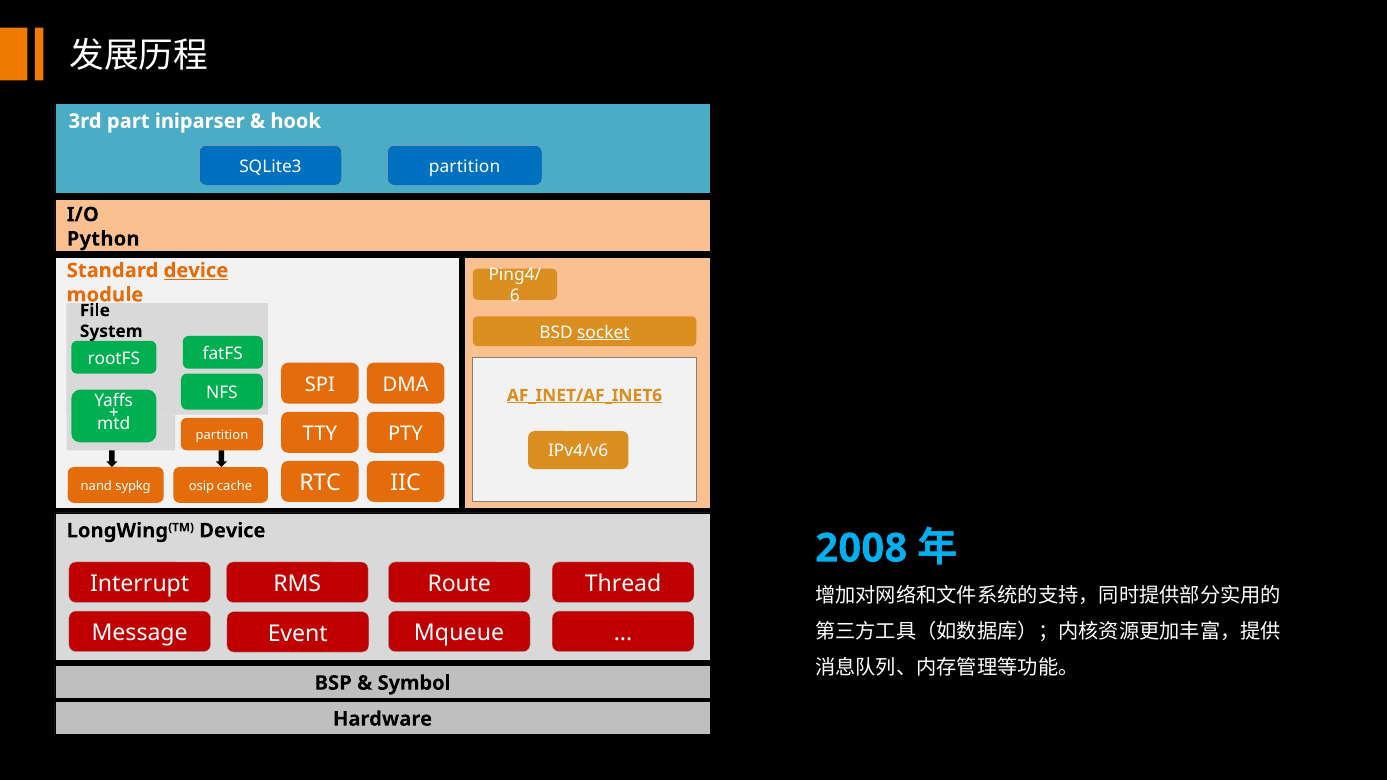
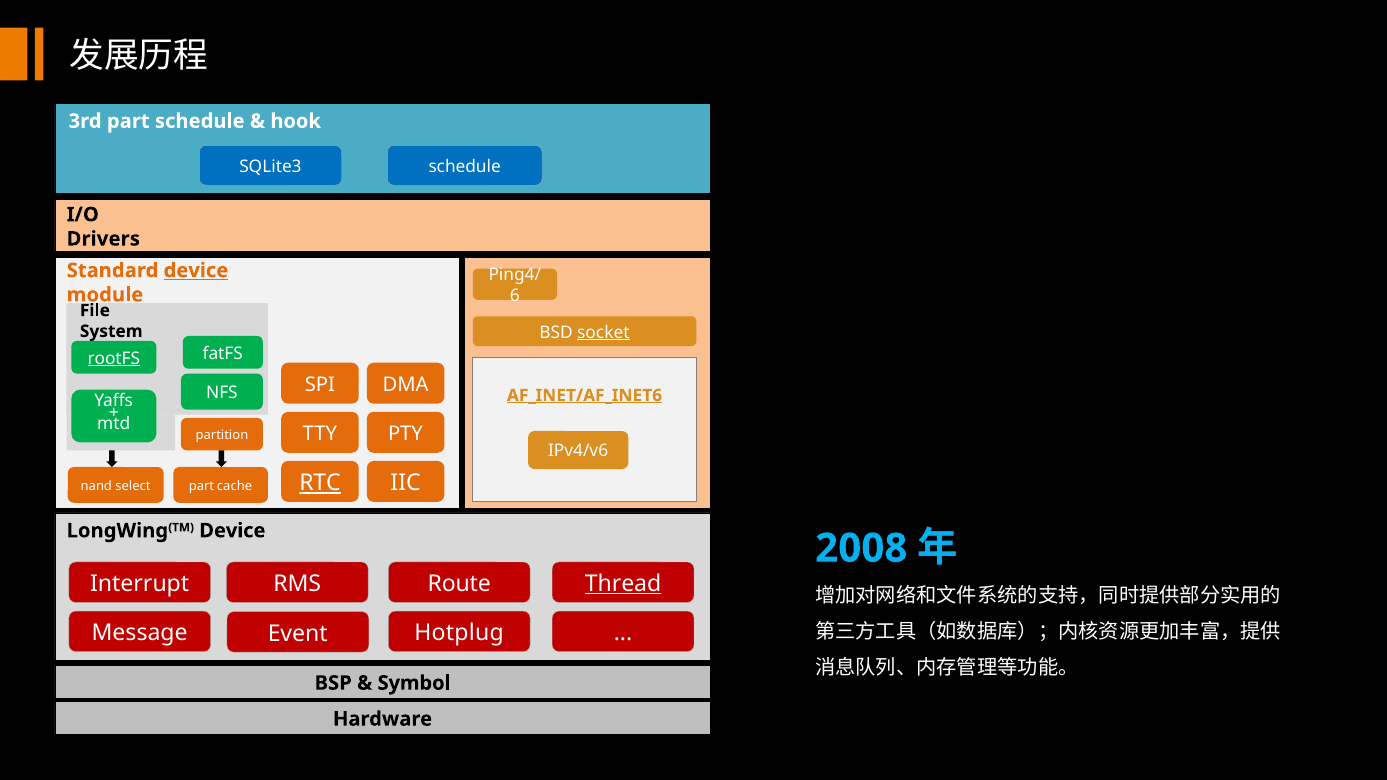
part iniparser: iniparser -> schedule (200, 121)
SQLite3 partition: partition -> schedule (465, 167)
Python: Python -> Drivers (103, 239)
rootFS underline: none -> present (114, 358)
RTC underline: none -> present (320, 483)
sypkg: sypkg -> select (133, 486)
osip: osip -> part (201, 486)
Thread underline: none -> present (623, 584)
Mqueue: Mqueue -> Hotplug (459, 633)
